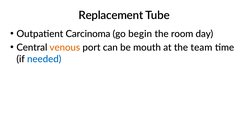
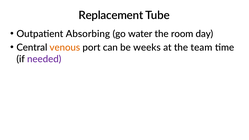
Carcinoma: Carcinoma -> Absorbing (88, 34)
begin: begin -> water (140, 34)
mouth: mouth -> weeks (147, 47)
needed colour: blue -> purple (44, 59)
